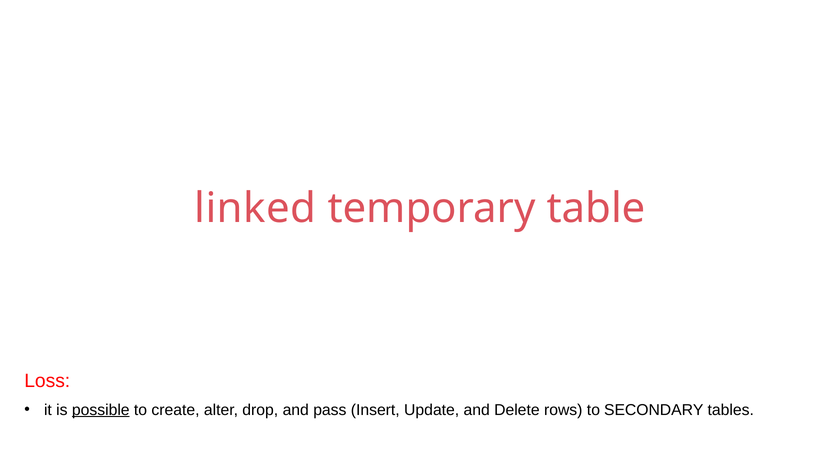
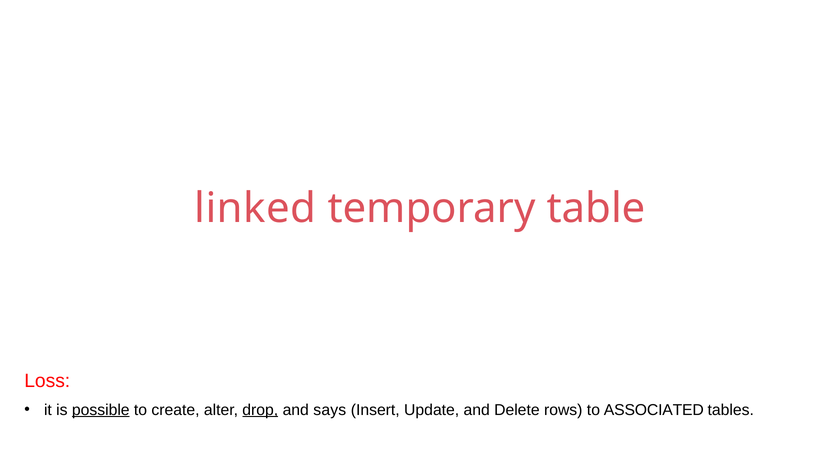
drop underline: none -> present (260, 410)
pass: pass -> says (330, 410)
SECONDARY: SECONDARY -> ASSOCIATED (654, 410)
